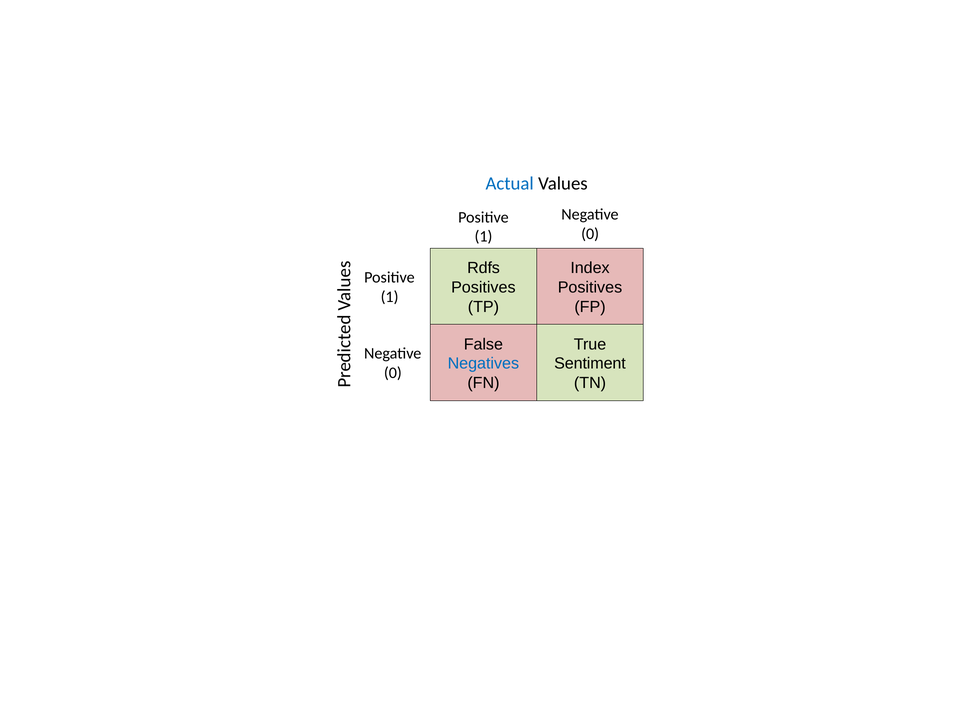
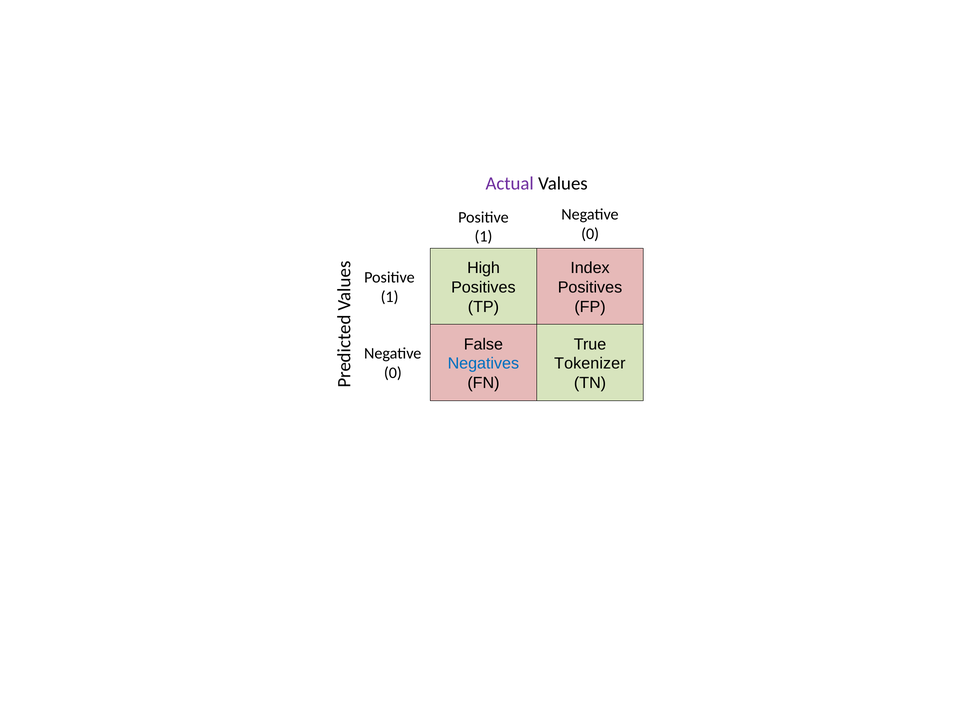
Actual colour: blue -> purple (510, 183)
Rdfs: Rdfs -> High (484, 268)
Sentiment: Sentiment -> Tokenizer (590, 364)
